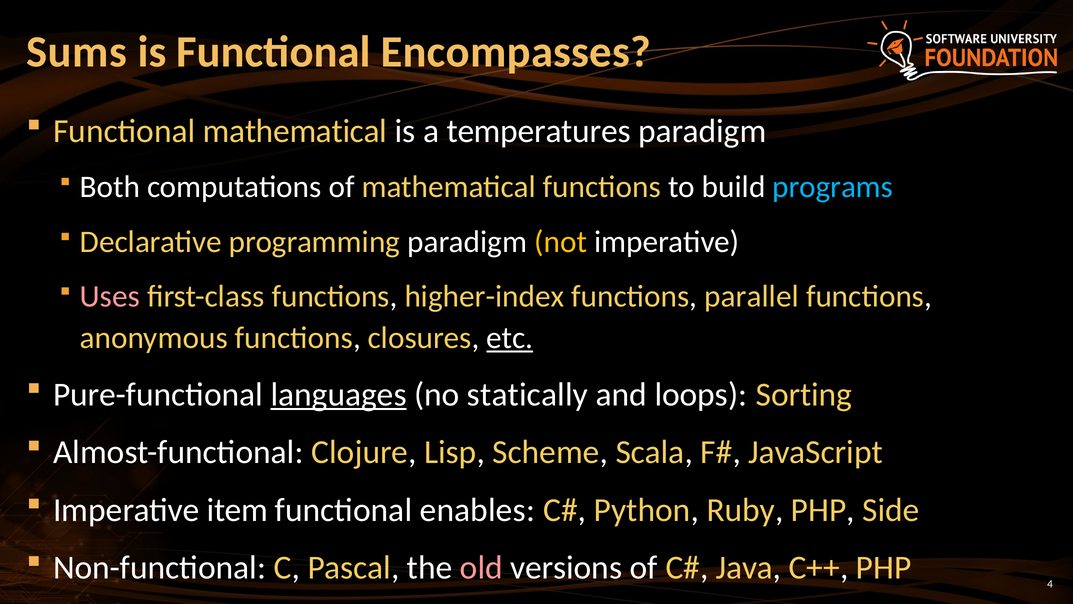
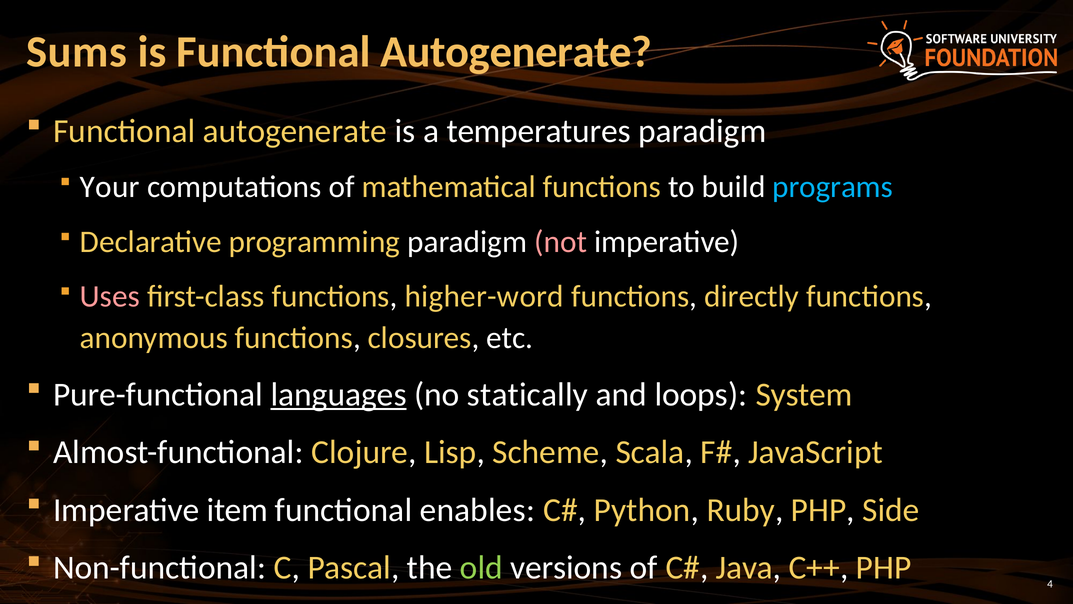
is Functional Encompasses: Encompasses -> Autogenerate (516, 52)
mathematical: mathematical -> autogenerate (295, 131)
Both: Both -> Your (110, 187)
not colour: yellow -> pink (561, 242)
higher-index: higher-index -> higher-word (484, 296)
parallel: parallel -> directly (752, 296)
etc underline: present -> none (510, 338)
Sorting: Sorting -> System (804, 394)
old colour: pink -> light green (481, 567)
